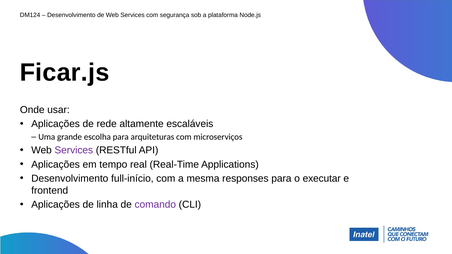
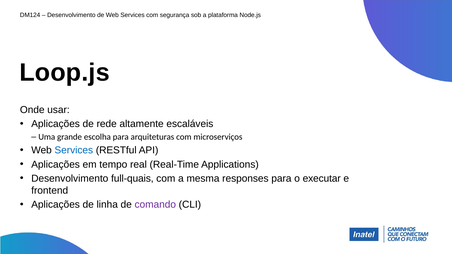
Ficar.js: Ficar.js -> Loop.js (65, 73)
Services colour: purple -> blue (74, 151)
full-início: full-início -> full-quais (132, 179)
